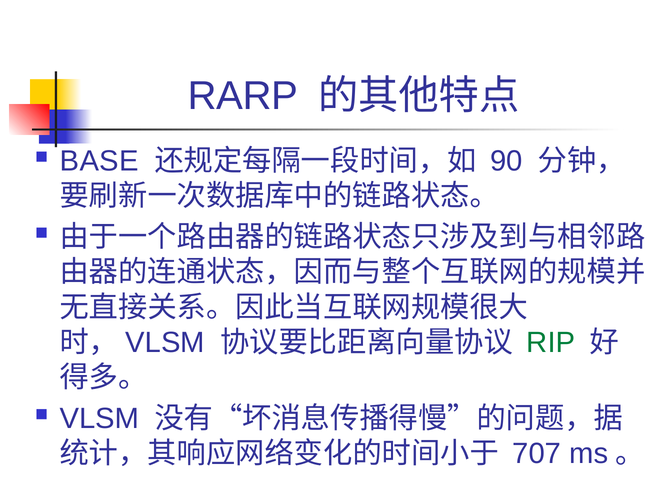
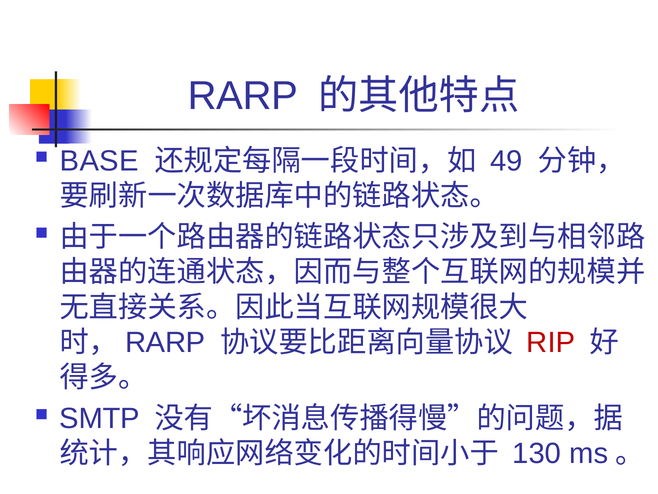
90: 90 -> 49 (506, 161)
VLSM: VLSM -> RARP (165, 342)
RIP colour: green -> red (551, 342)
VLSM: VLSM -> SMTP (100, 418)
707: 707 -> 130 (537, 453)
